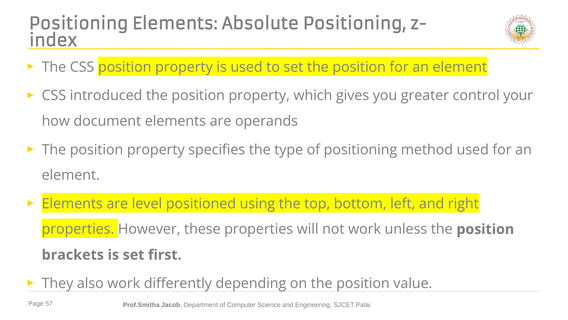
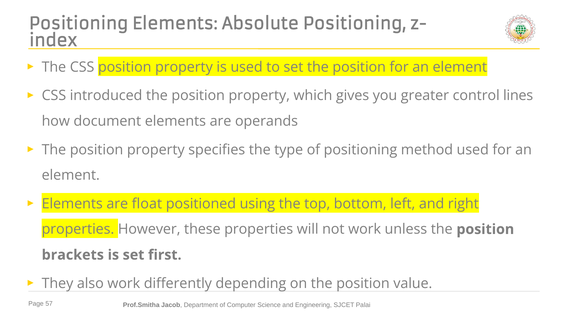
your: your -> lines (518, 95)
level: level -> float (147, 203)
